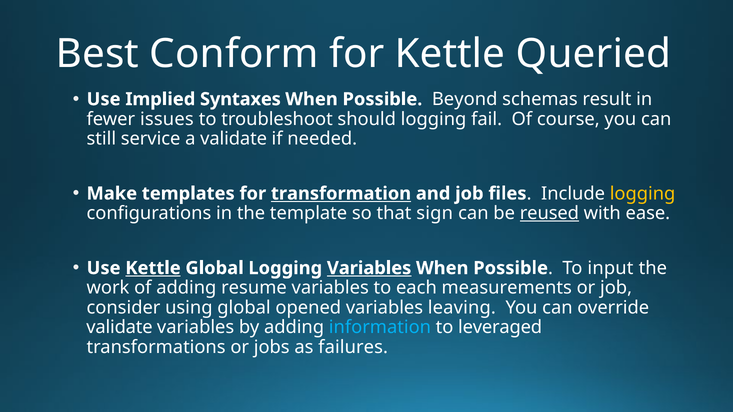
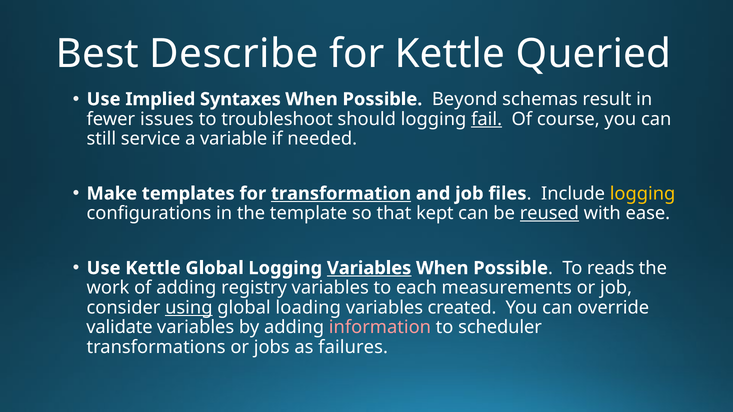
Conform: Conform -> Describe (234, 54)
fail underline: none -> present (487, 119)
a validate: validate -> variable (234, 139)
sign: sign -> kept (435, 213)
Kettle underline: present -> none (153, 268)
input: input -> reads (611, 268)
resume: resume -> registry (254, 288)
using underline: none -> present (189, 308)
opened: opened -> loading (308, 308)
leaving: leaving -> created (462, 308)
information colour: light blue -> pink (380, 328)
leveraged: leveraged -> scheduler (500, 328)
